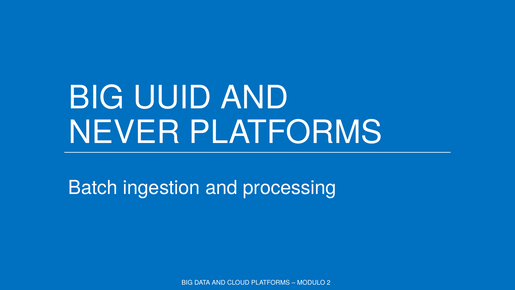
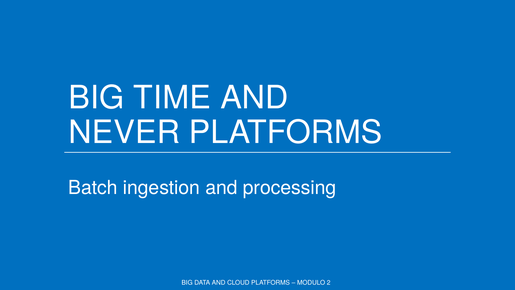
UUID: UUID -> TIME (172, 98)
